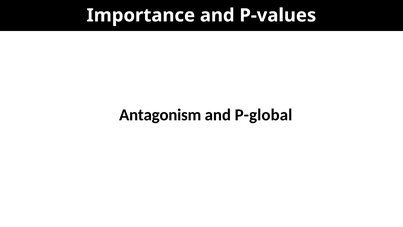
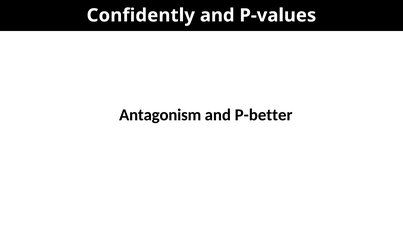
Importance: Importance -> Confidently (141, 15)
P-global: P-global -> P-better (264, 115)
